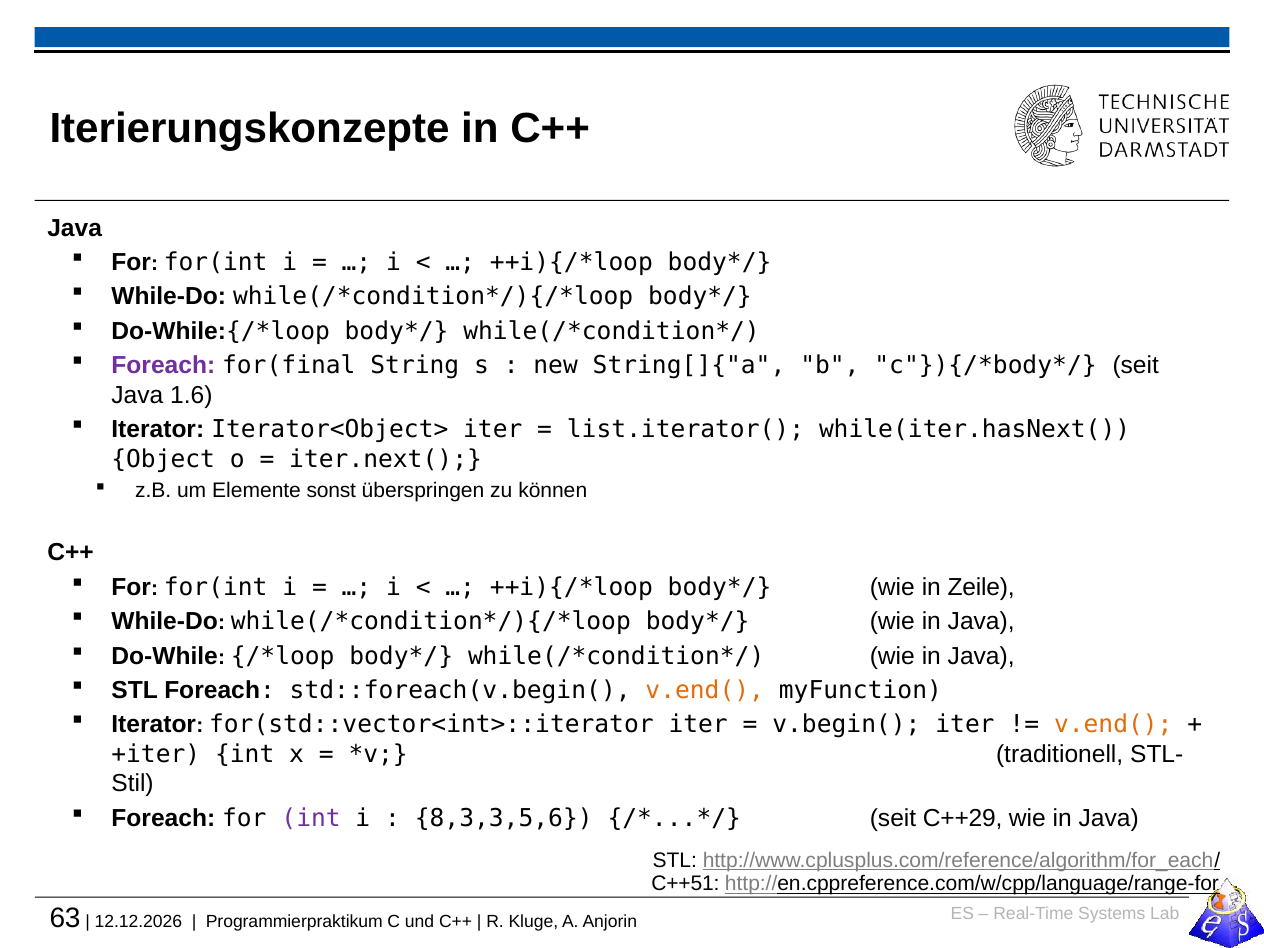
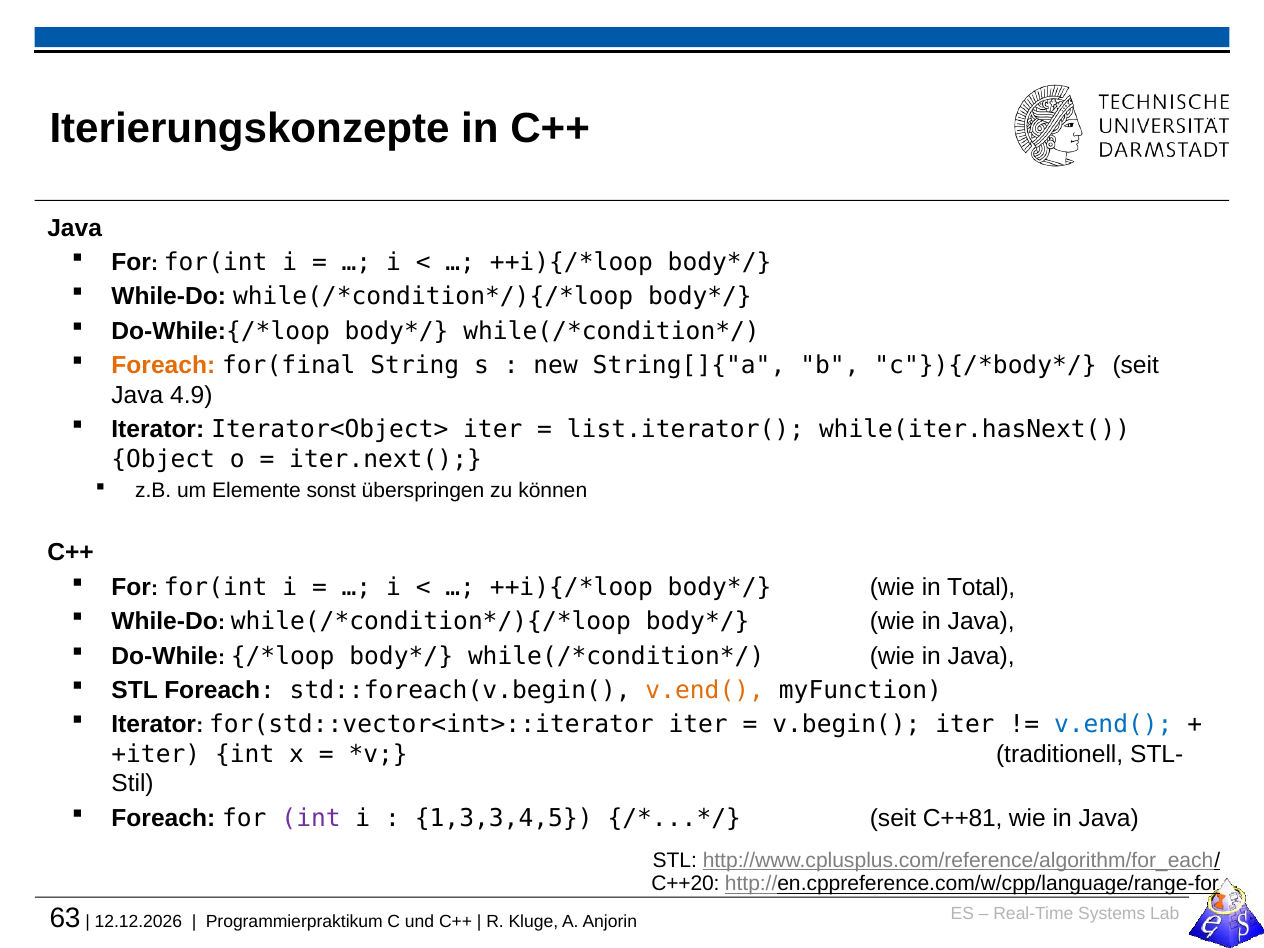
Foreach colour: purple -> orange (163, 366)
1.6: 1.6 -> 4.9 (191, 395)
Zeile: Zeile -> Total (981, 587)
v.end( colour: orange -> blue (1113, 725)
8,3,3,5,6: 8,3,3,5,6 -> 1,3,3,4,5 (504, 818)
C++29: C++29 -> C++81 (963, 818)
C++51: C++51 -> C++20 (685, 884)
